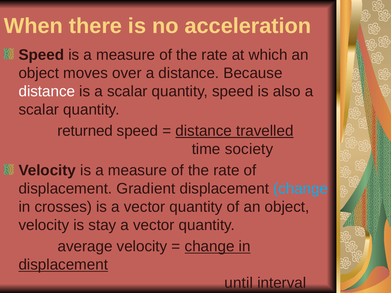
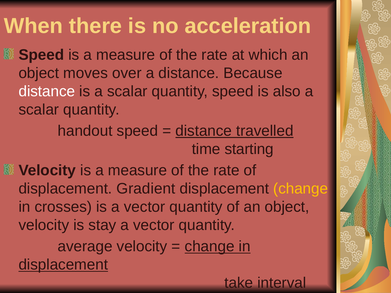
returned: returned -> handout (85, 131)
society: society -> starting (249, 149)
change colour: light blue -> yellow (301, 189)
until: until -> take (239, 283)
